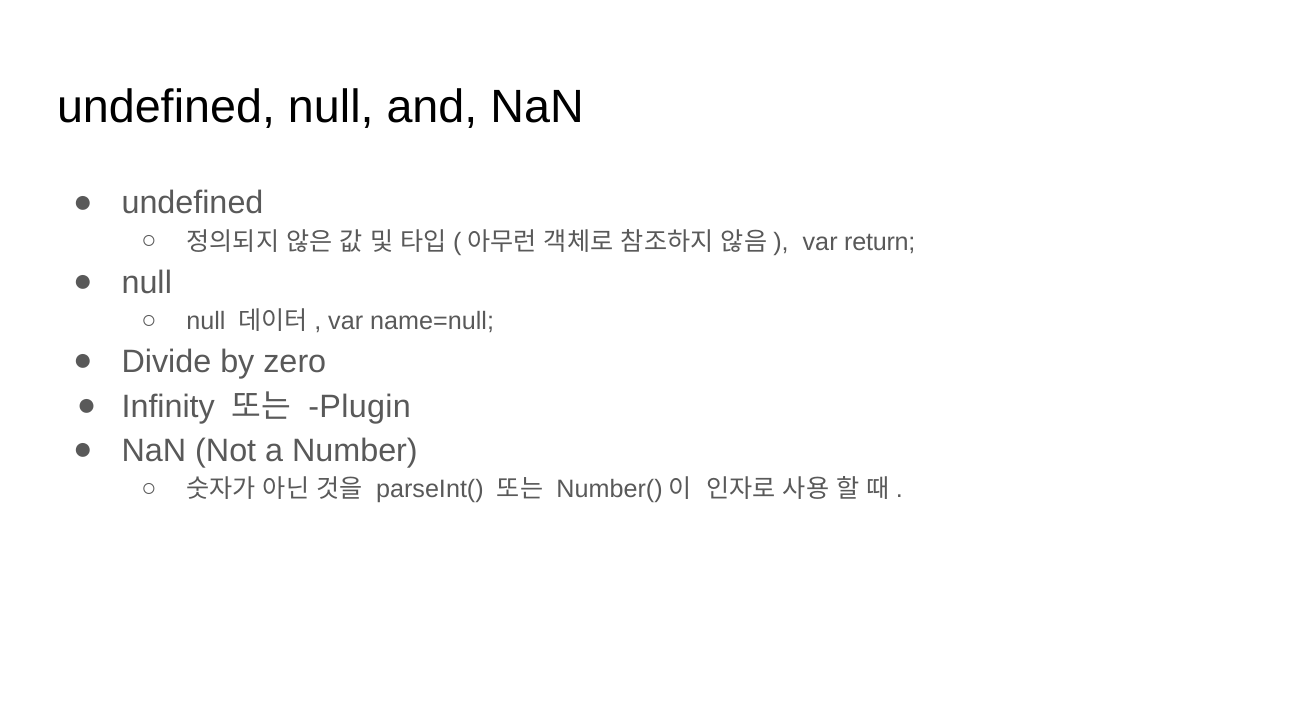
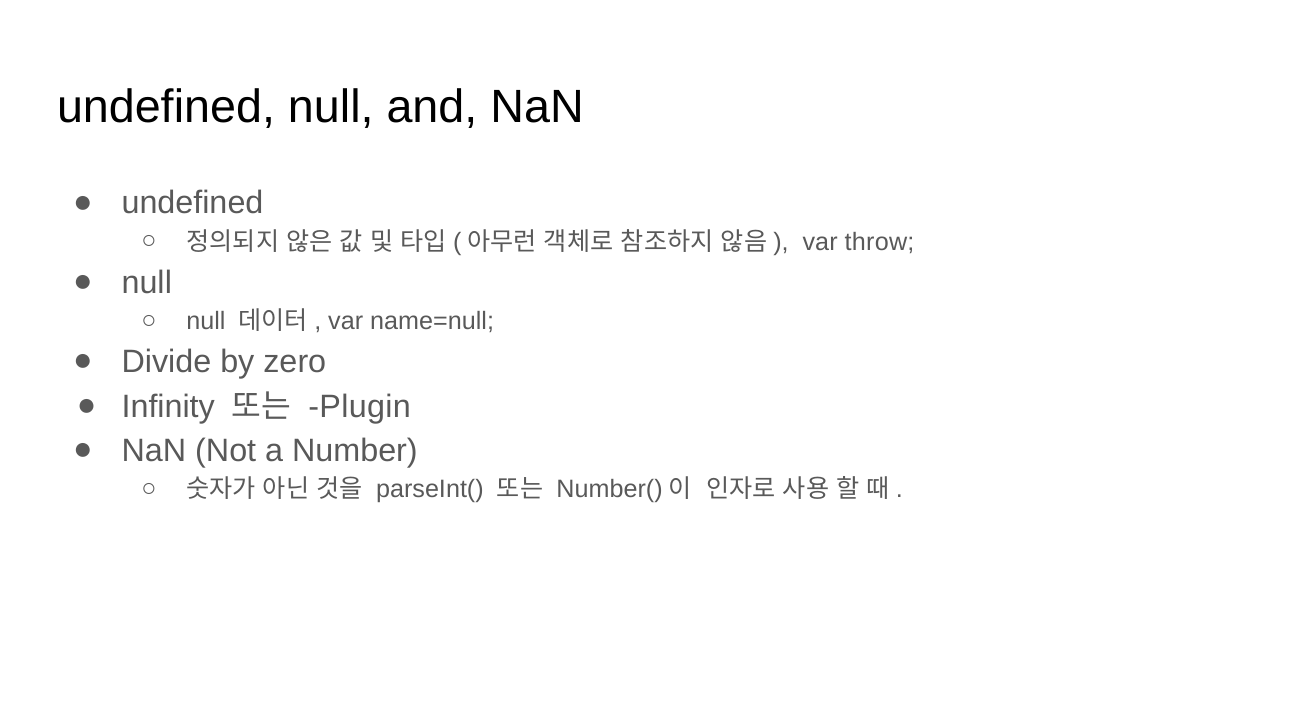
return: return -> throw (880, 242)
